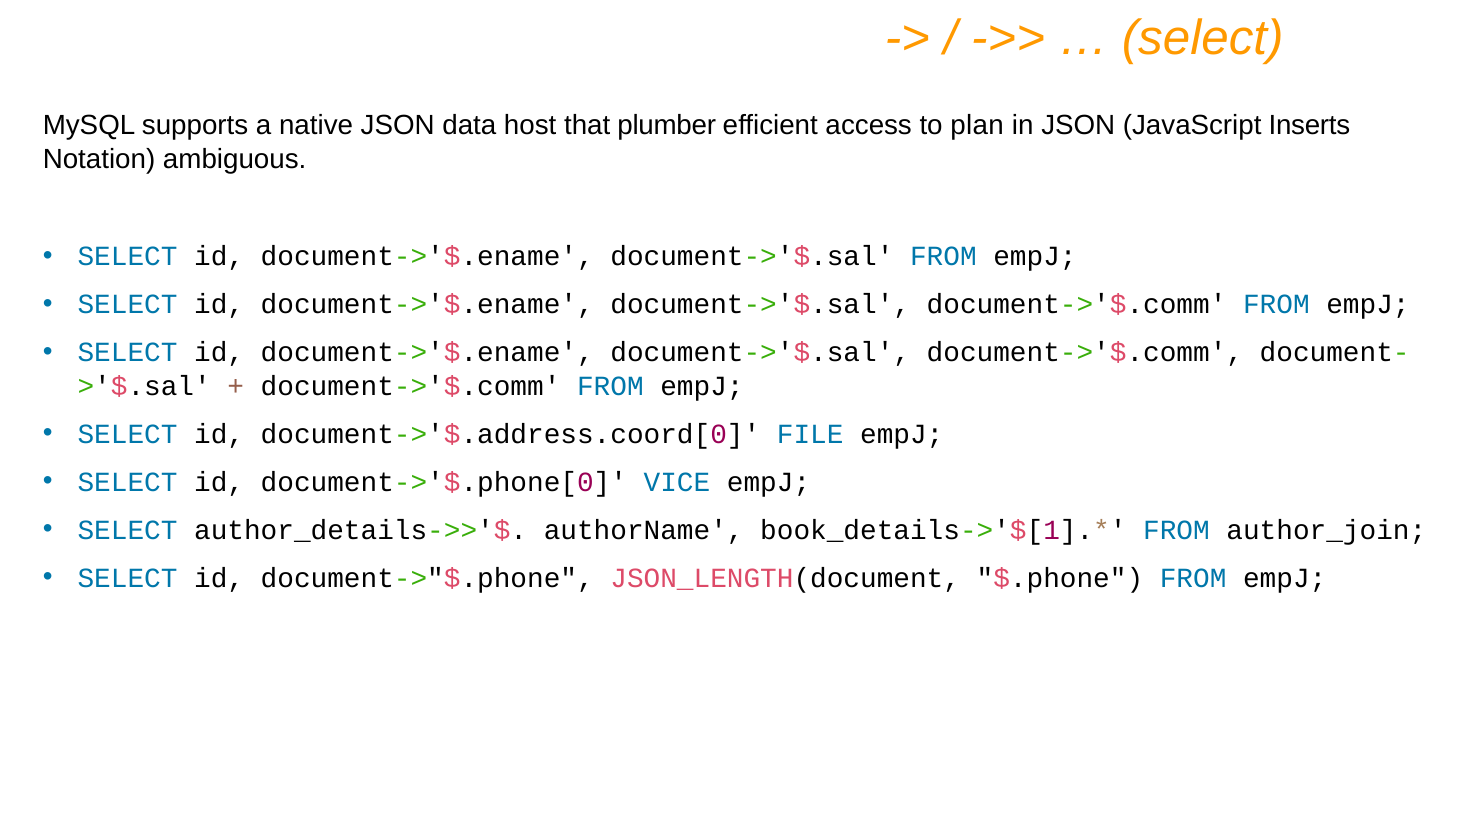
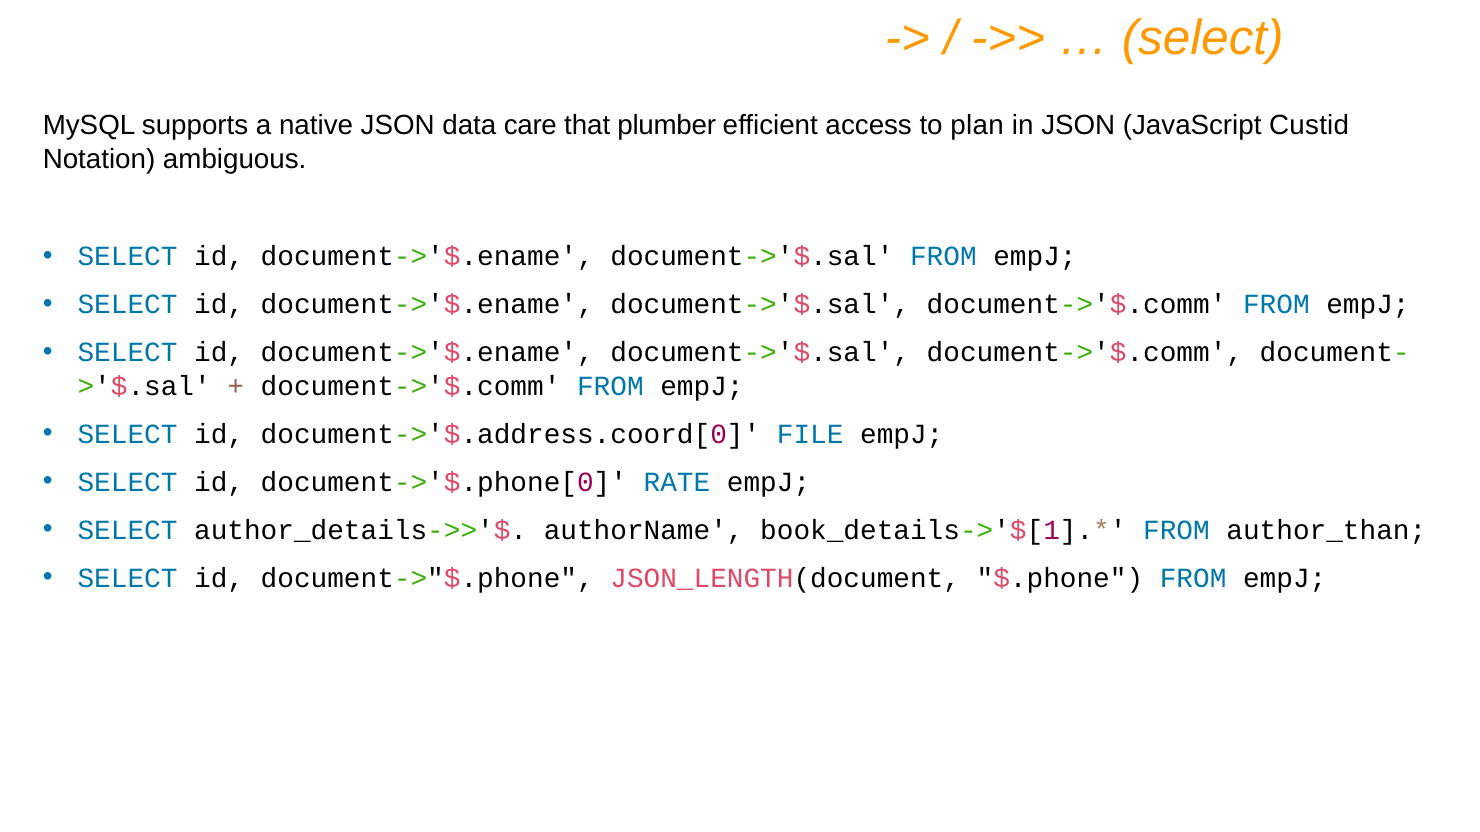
host: host -> care (530, 126)
Inserts: Inserts -> Custid (1309, 126)
VICE: VICE -> RATE (677, 482)
author_join: author_join -> author_than (1326, 530)
